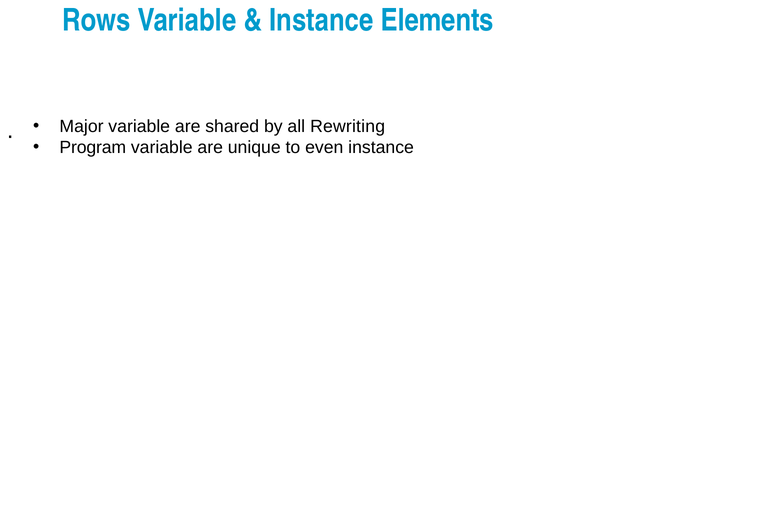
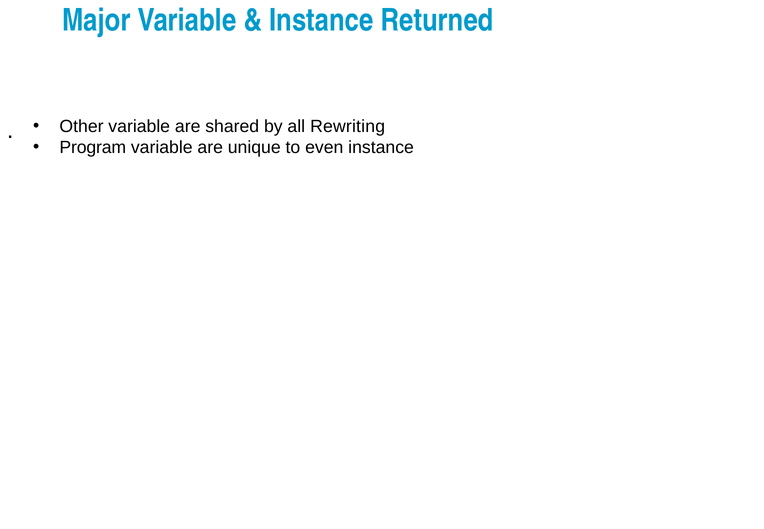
Rows: Rows -> Major (96, 20)
Elements: Elements -> Returned (437, 20)
Major: Major -> Other (82, 126)
